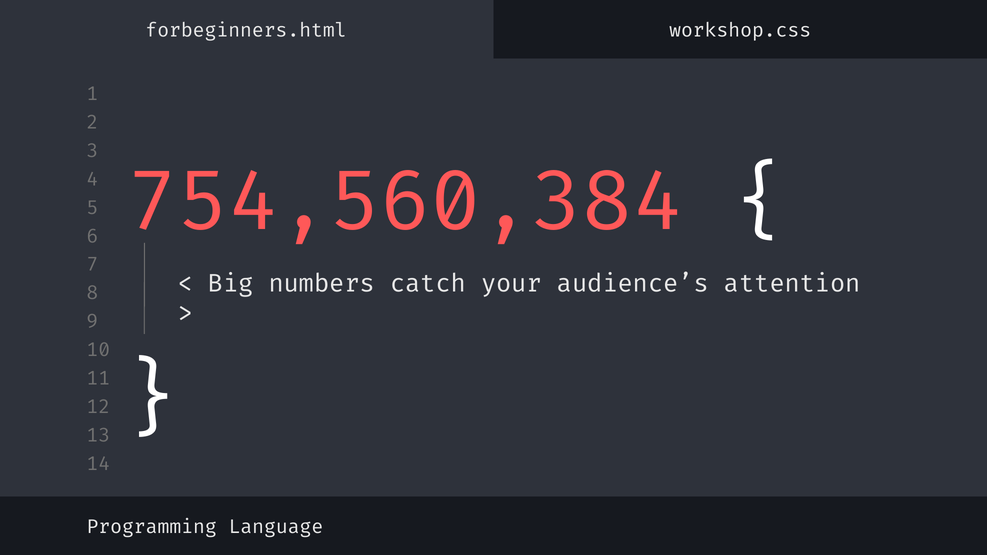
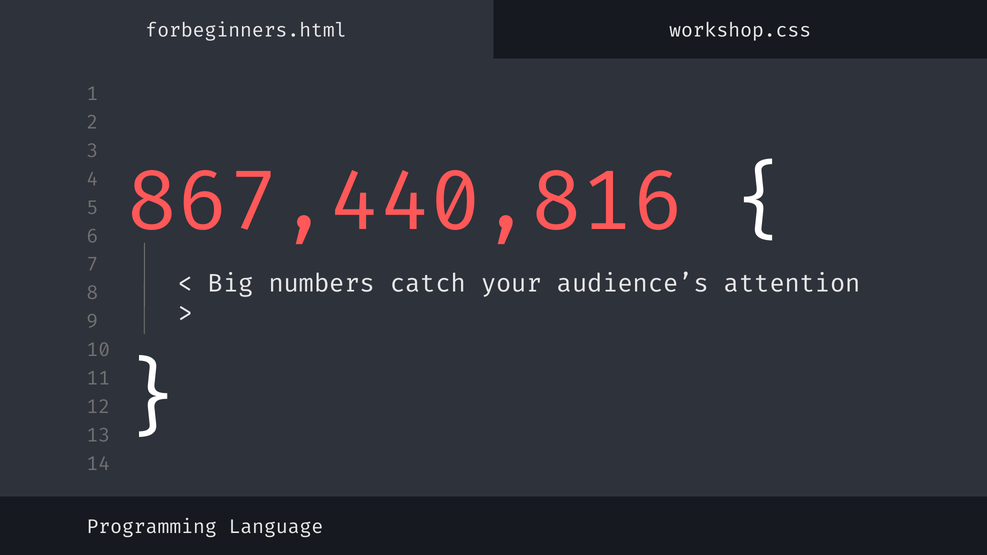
754,560,384: 754,560,384 -> 867,440,816 (405, 202)
